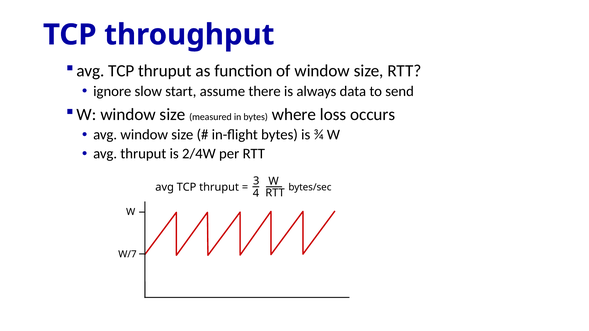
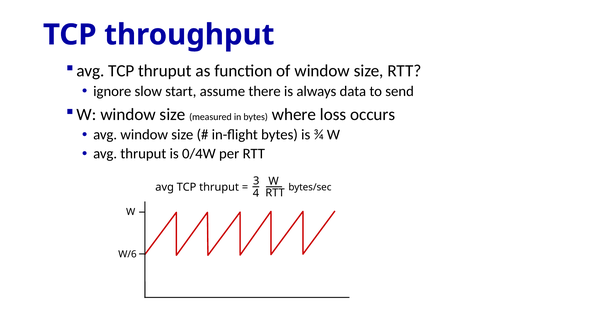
2/4W: 2/4W -> 0/4W (199, 154)
W/7: W/7 -> W/6 (127, 255)
